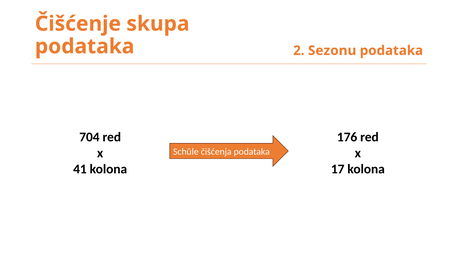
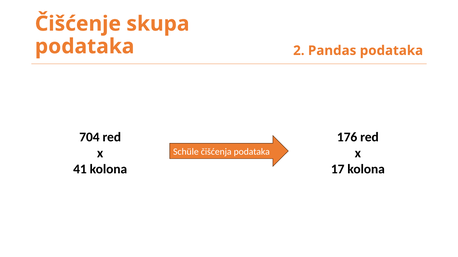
Sezonu: Sezonu -> Pandas (332, 51)
